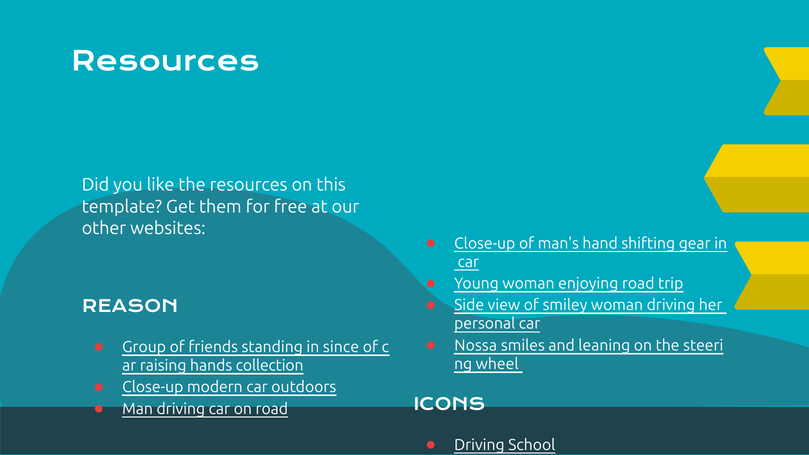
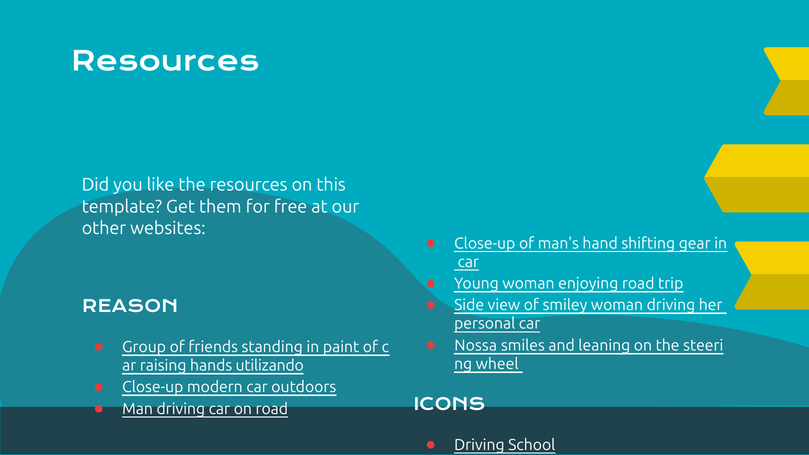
since: since -> paint (341, 347)
collection: collection -> utilizando (270, 366)
